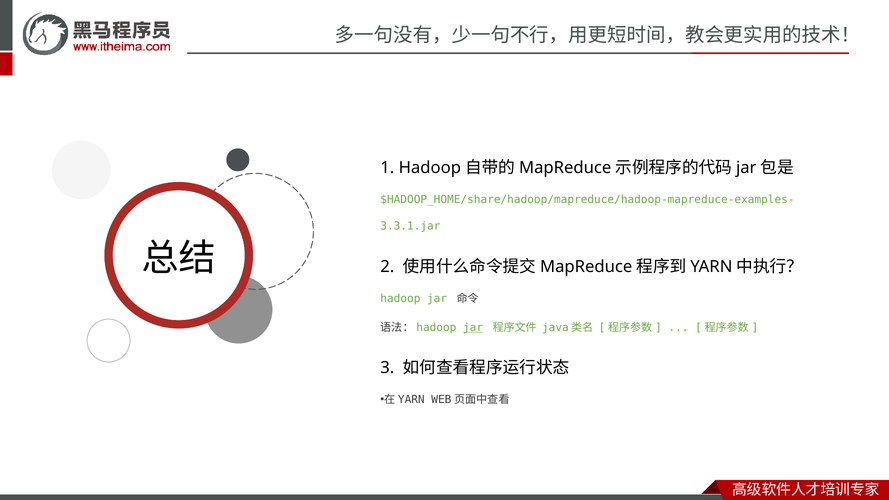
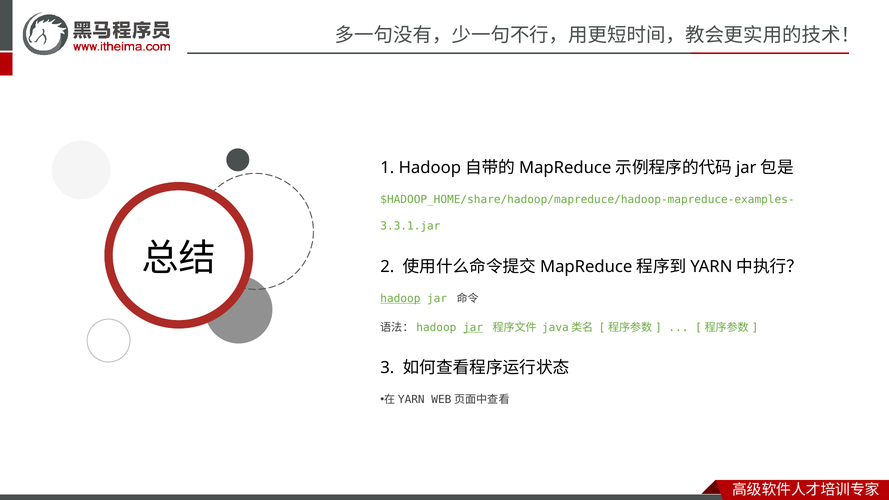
hadoop underline: none -> present (400, 299)
